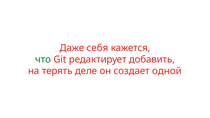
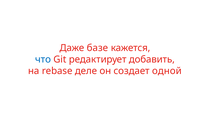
себя: себя -> базе (97, 48)
что colour: green -> blue (43, 60)
терять: терять -> rebase (57, 71)
